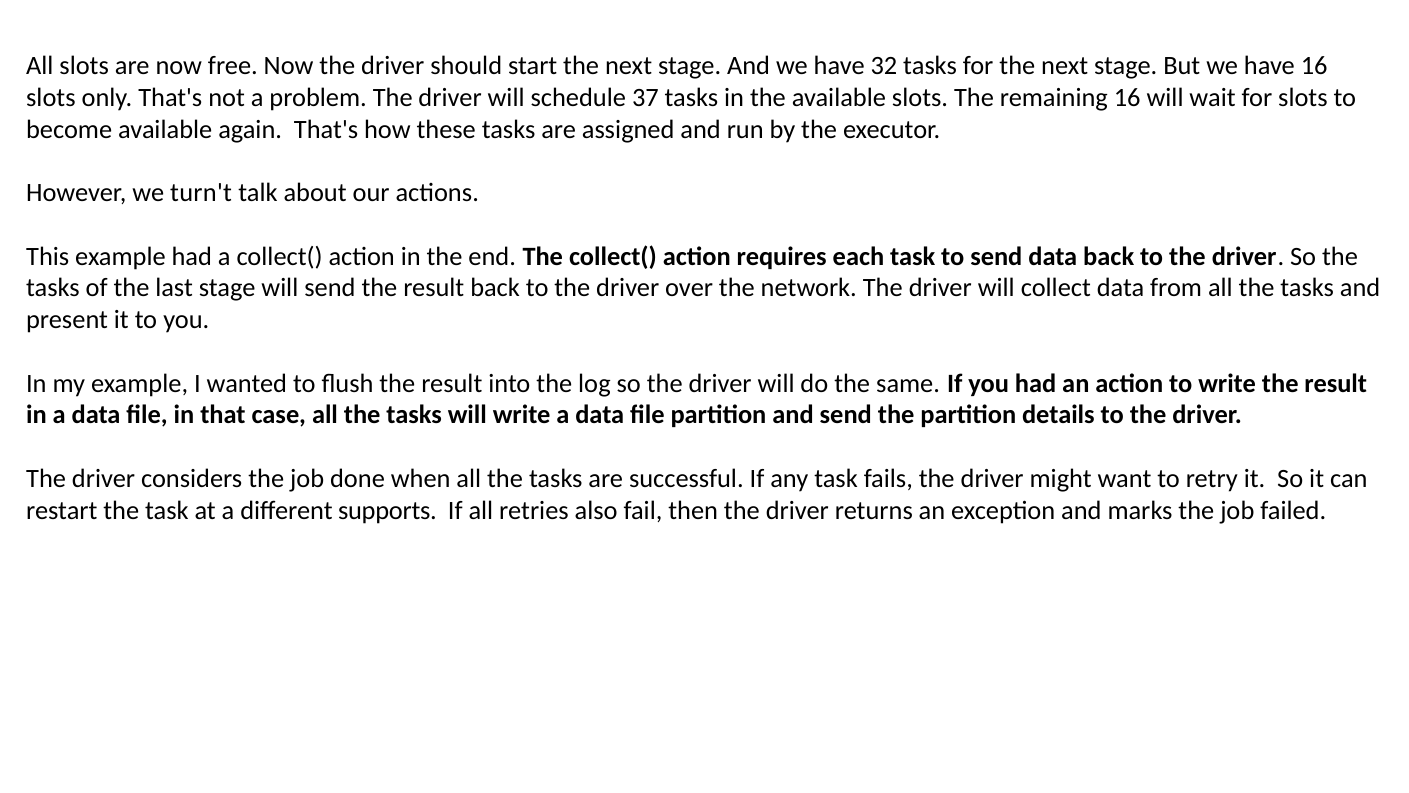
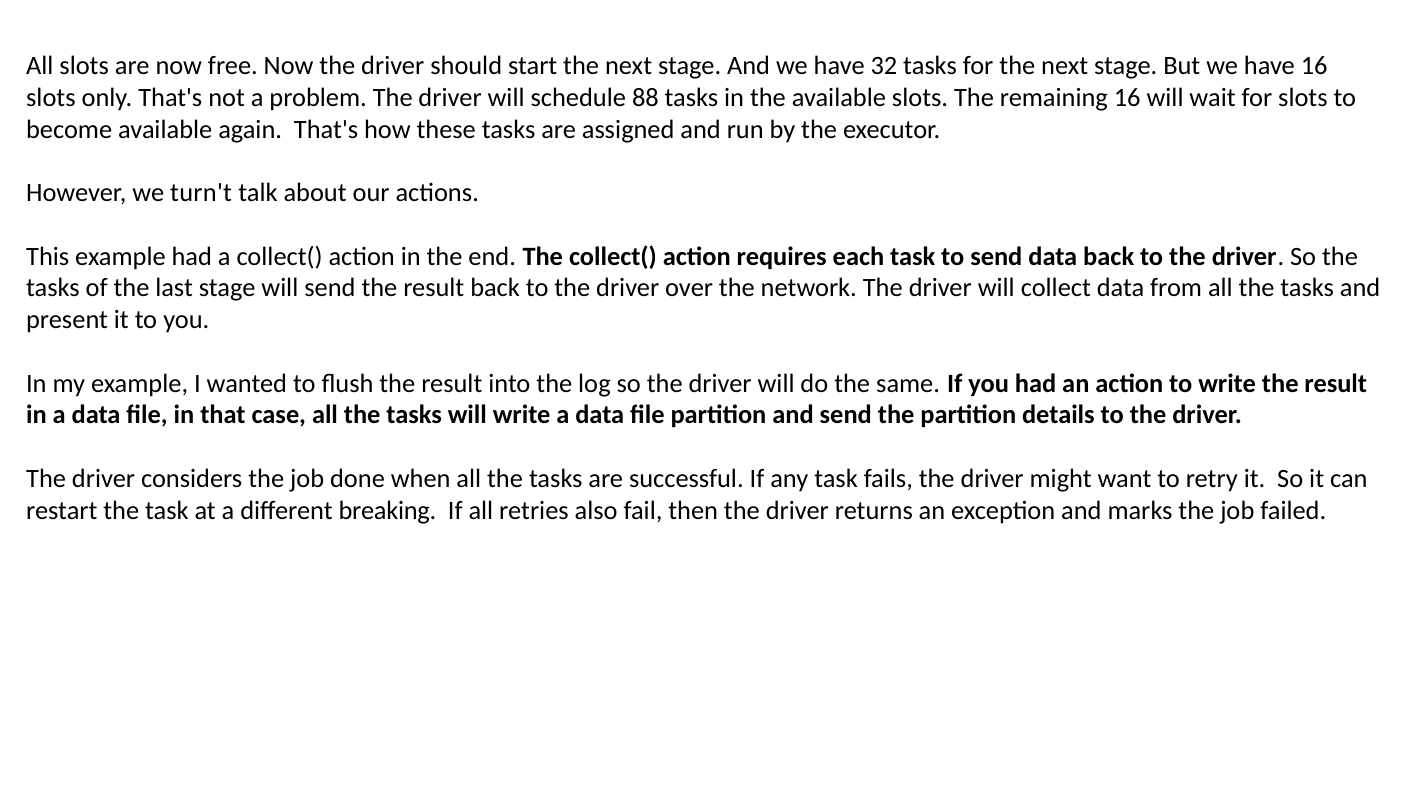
37: 37 -> 88 (645, 98)
supports: supports -> breaking (387, 510)
